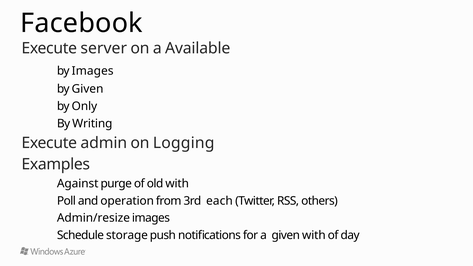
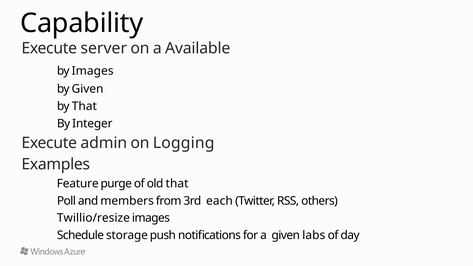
Facebook: Facebook -> Capability (82, 23)
by Only: Only -> That (84, 106)
Writing: Writing -> Integer (92, 124)
Against: Against -> Feature (78, 184)
old with: with -> that (177, 184)
operation: operation -> members (127, 201)
Admin/resize: Admin/resize -> Twillio/resize (93, 218)
given with: with -> labs (314, 235)
